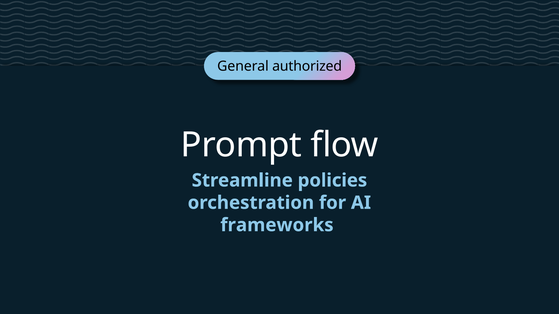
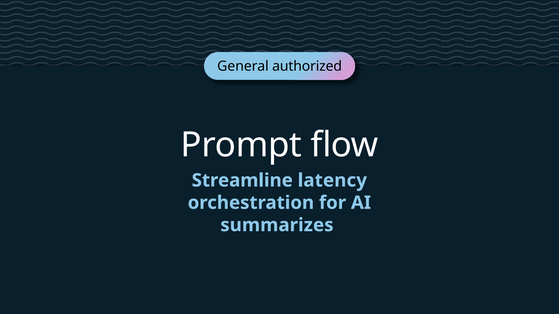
policies: policies -> latency (332, 181)
frameworks: frameworks -> summarizes (277, 225)
